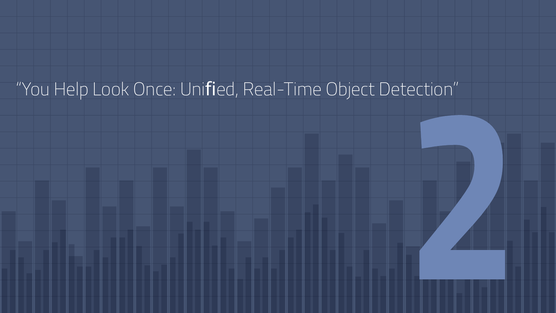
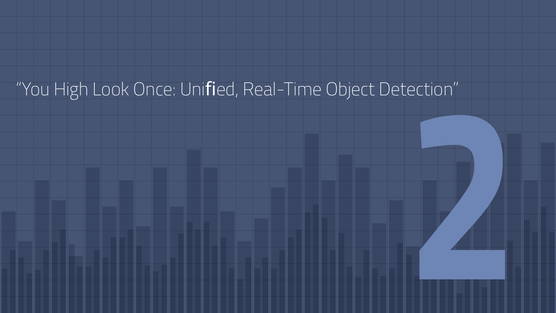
Help: Help -> High (71, 89)
